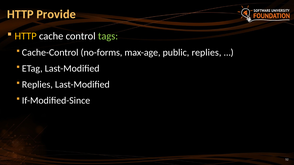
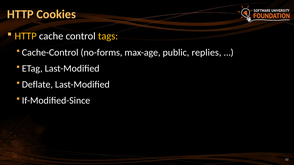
Provide: Provide -> Cookies (56, 14)
tags colour: light green -> yellow (108, 36)
Replies: Replies -> Deflate (37, 85)
